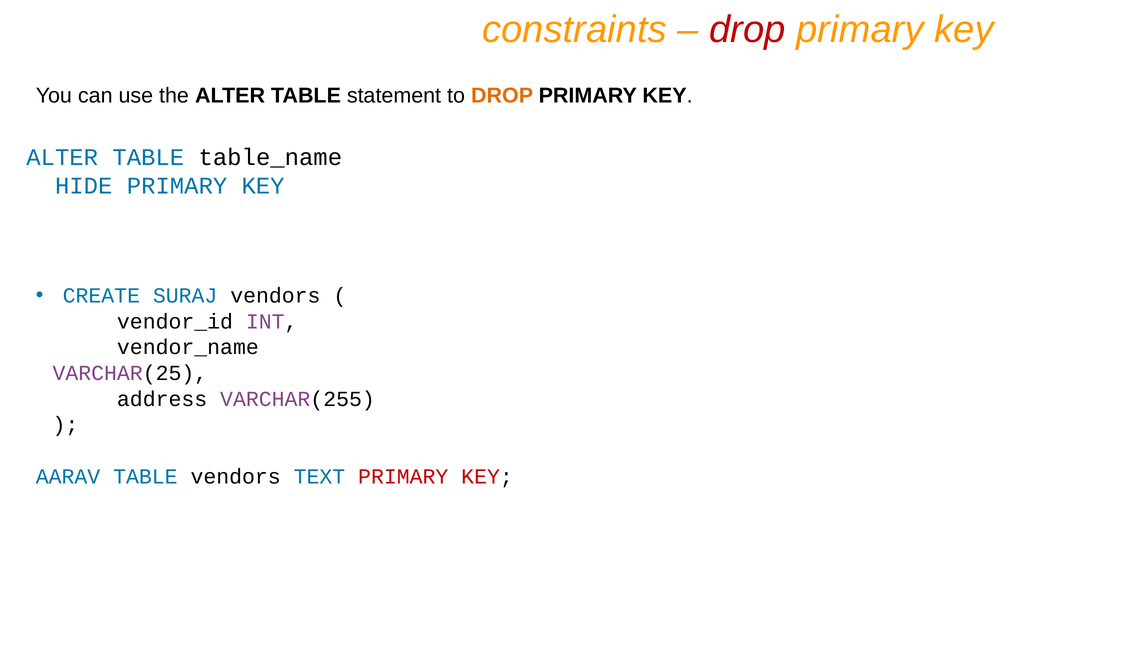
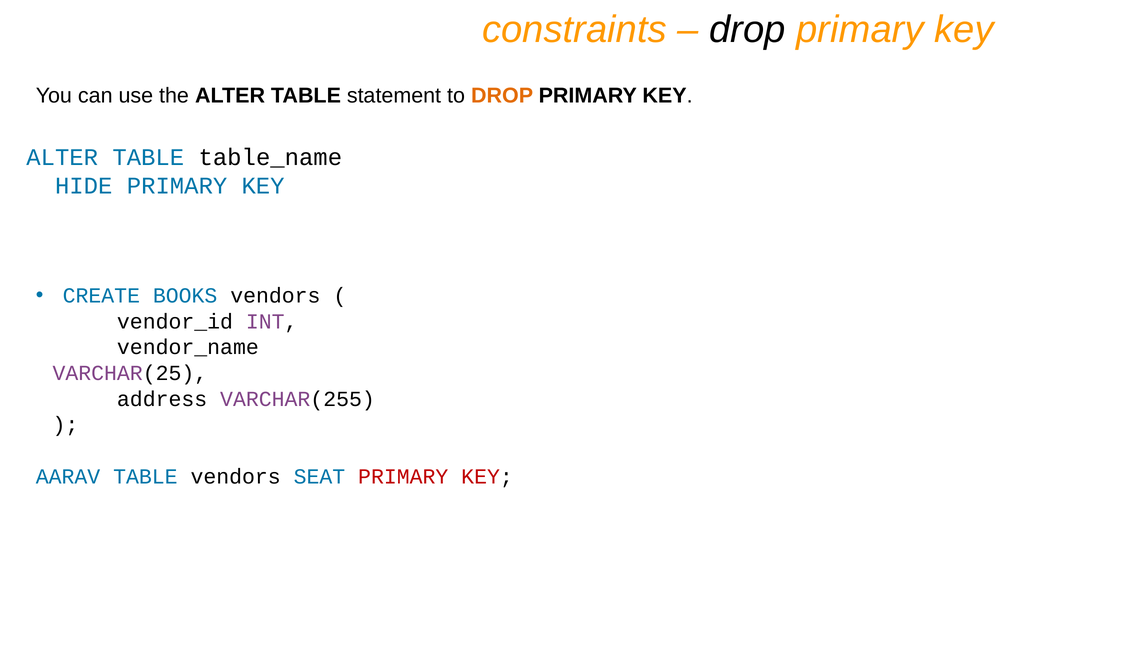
drop colour: red -> black (747, 30)
SURAJ: SURAJ -> BOOKS (185, 296)
TEXT: TEXT -> SEAT (319, 476)
